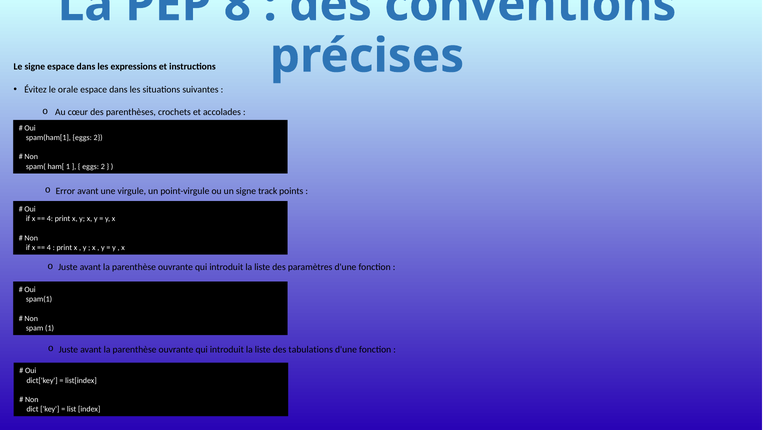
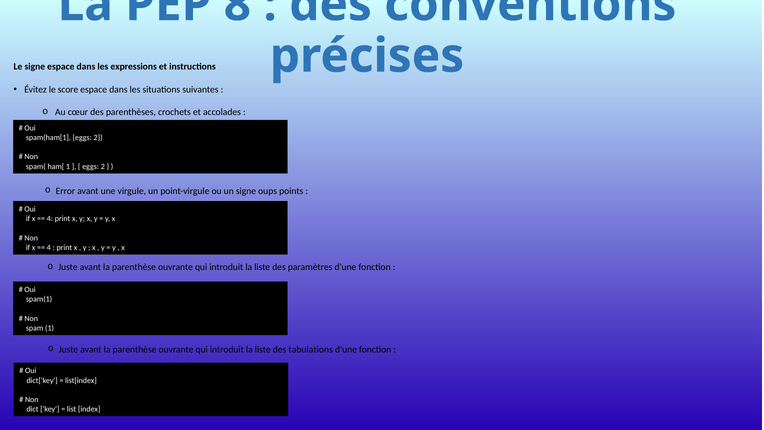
orale: orale -> score (68, 89)
track: track -> oups (268, 191)
